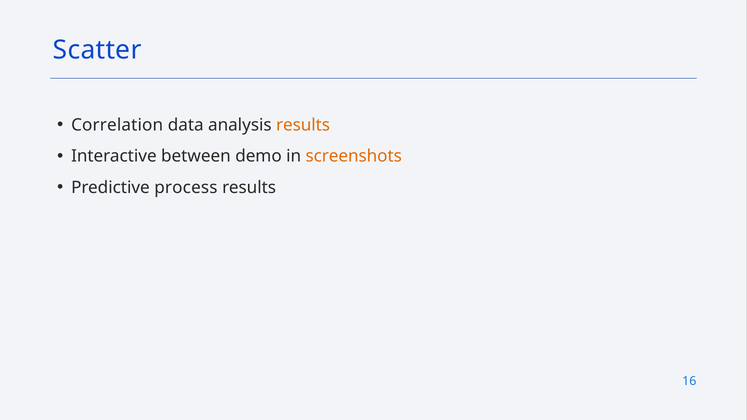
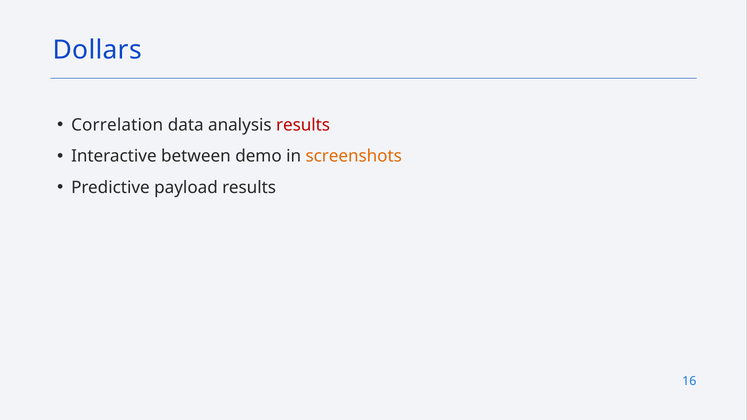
Scatter: Scatter -> Dollars (97, 50)
results colour: orange -> red (303, 125)
process: process -> payload (186, 188)
